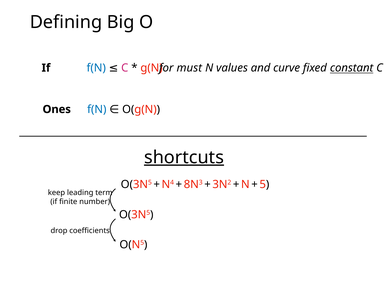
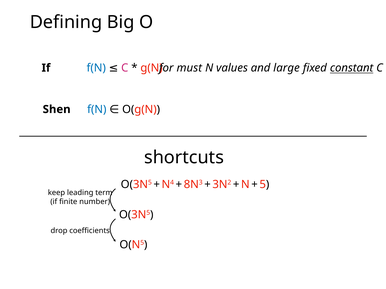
curve: curve -> large (287, 68)
Ones: Ones -> Shen (57, 110)
shortcuts underline: present -> none (184, 158)
